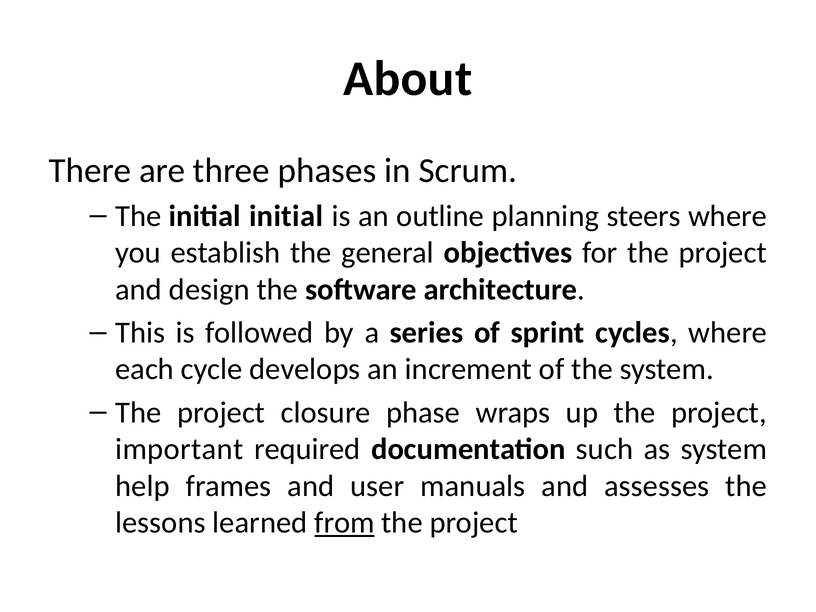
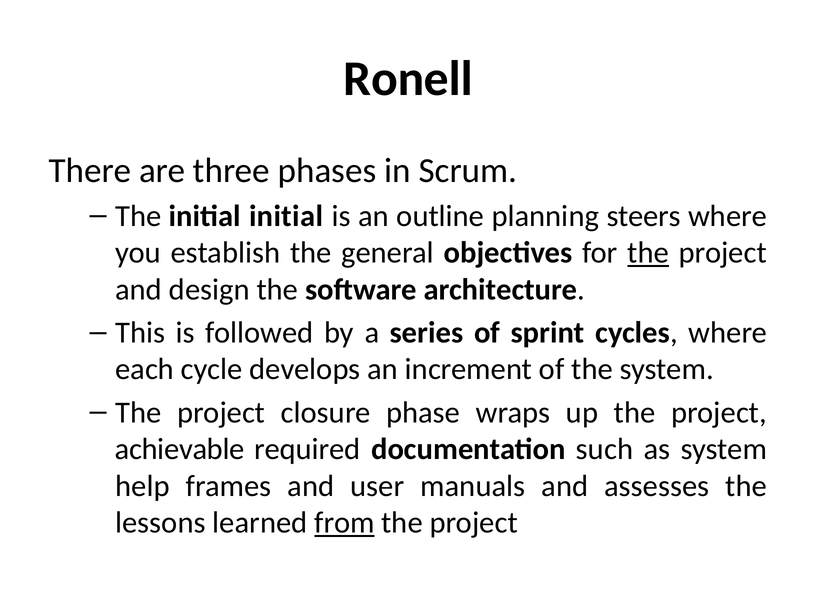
About: About -> Ronell (408, 79)
the underline: none -> present (648, 253)
important: important -> achievable (180, 449)
